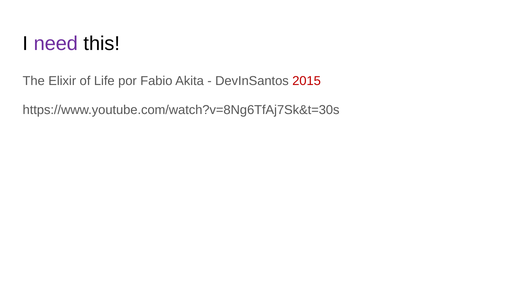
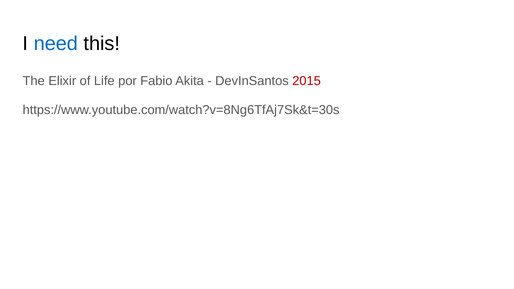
need colour: purple -> blue (56, 44)
